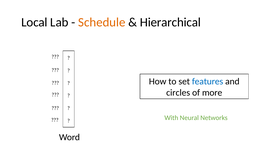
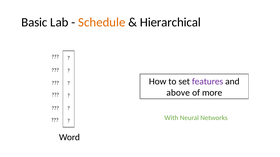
Local: Local -> Basic (34, 22)
features colour: blue -> purple (208, 82)
circles: circles -> above (178, 93)
